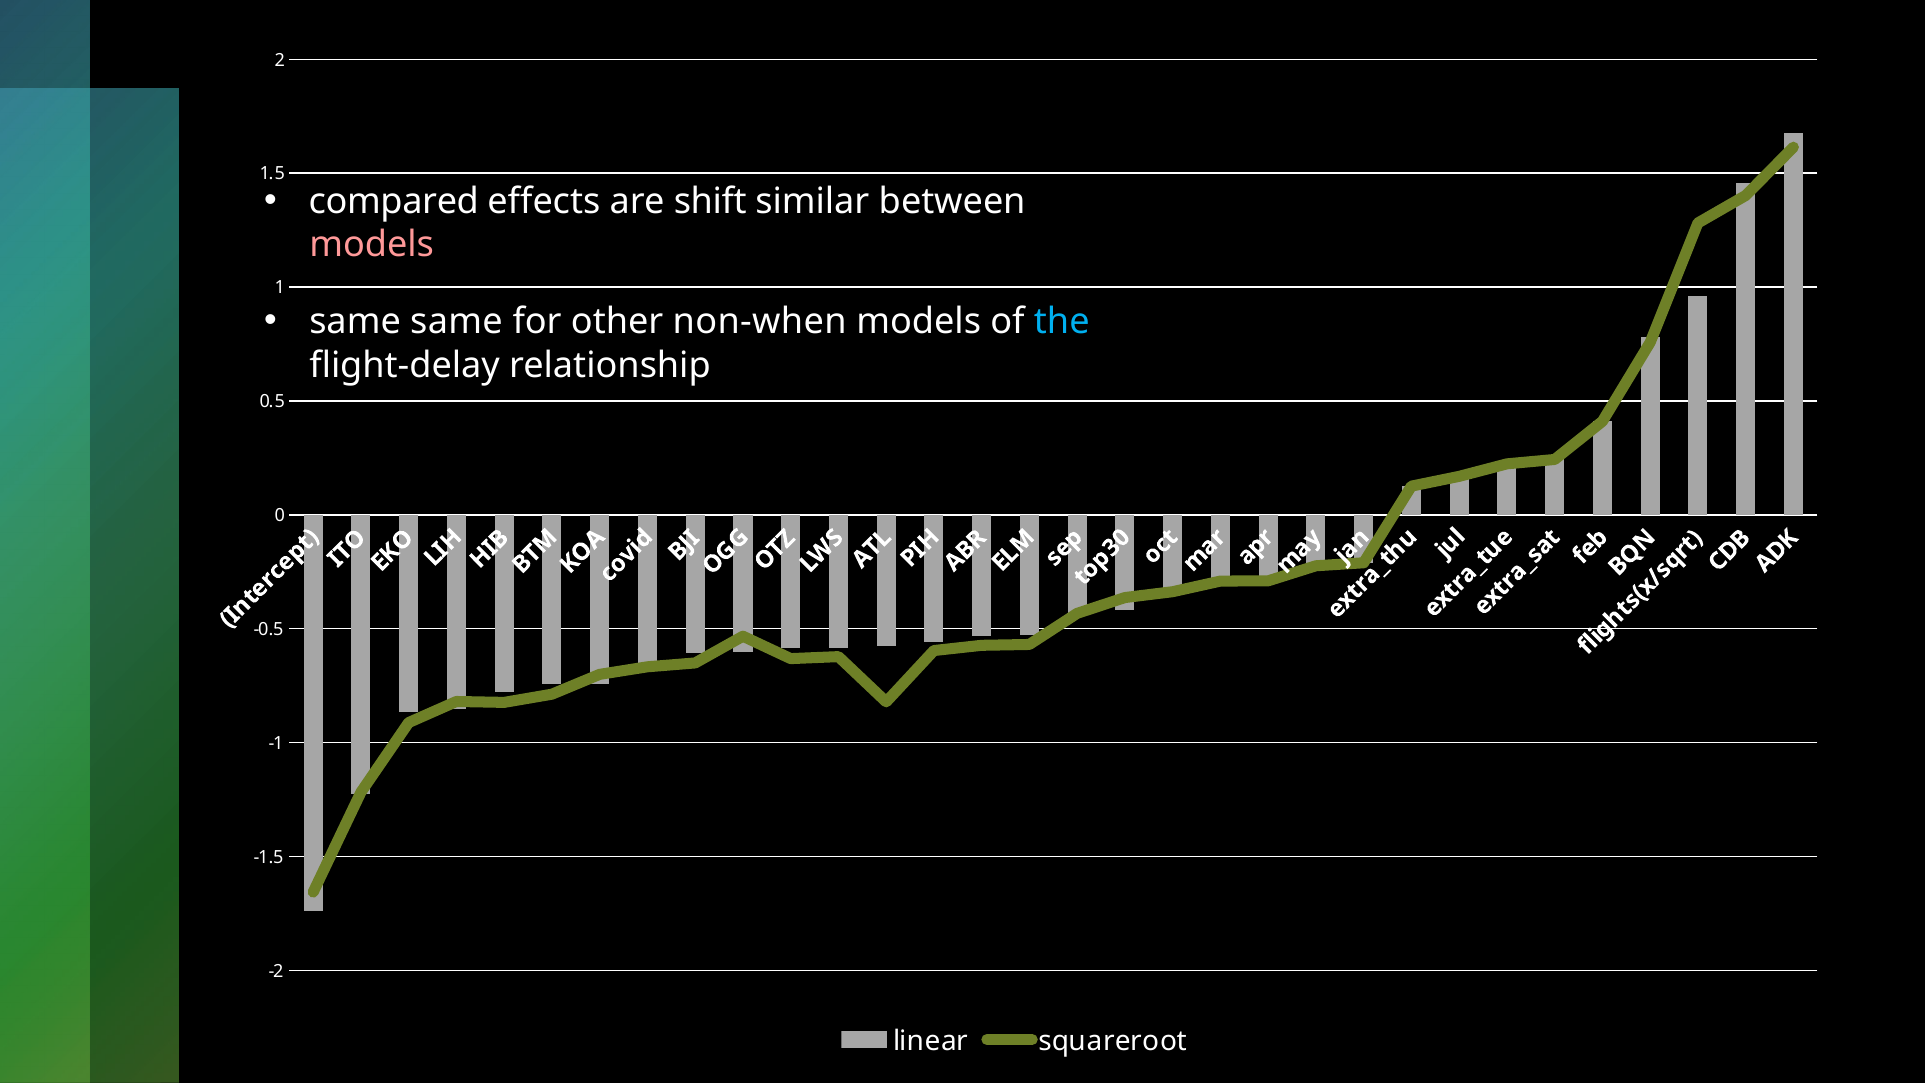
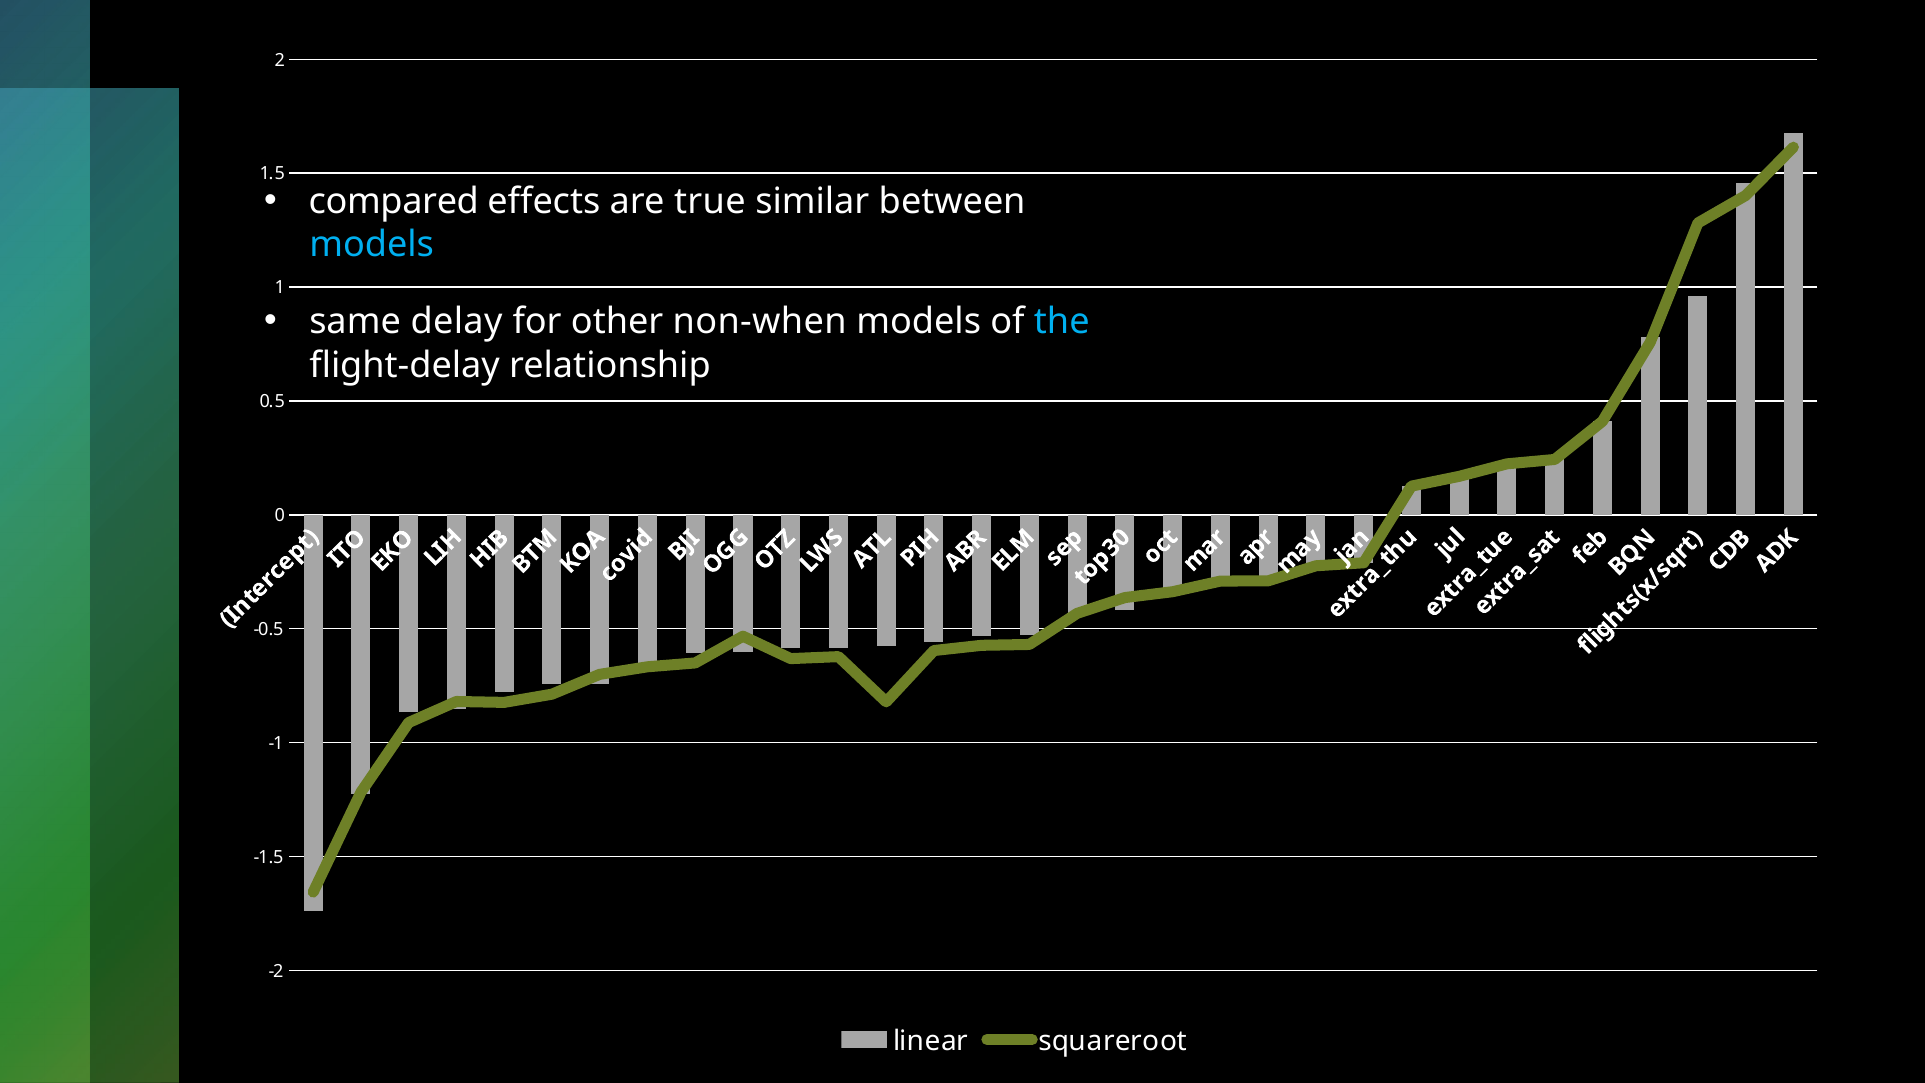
shift: shift -> true (710, 201)
models colour: pink -> light blue (372, 245)
same same: same -> delay (456, 322)
